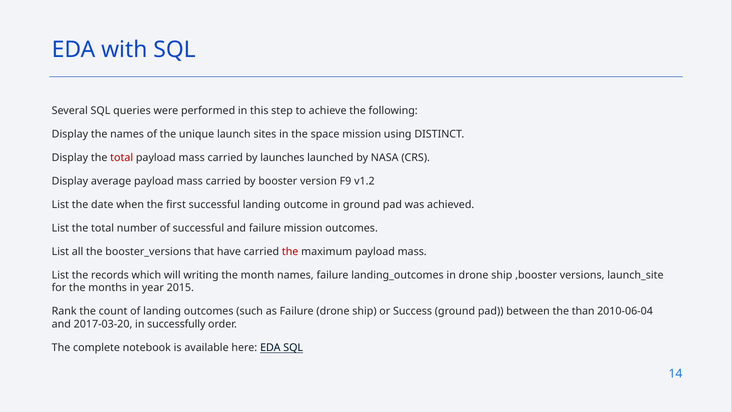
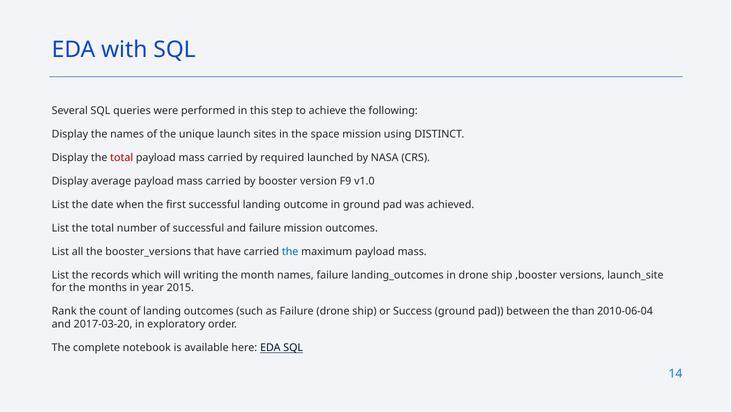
launches: launches -> required (282, 157)
v1.2: v1.2 -> v1.0 (364, 181)
the colour: red -> blue (290, 251)
successfully: successfully -> exploratory (176, 324)
